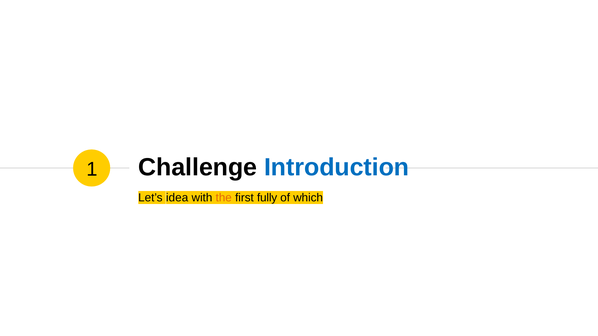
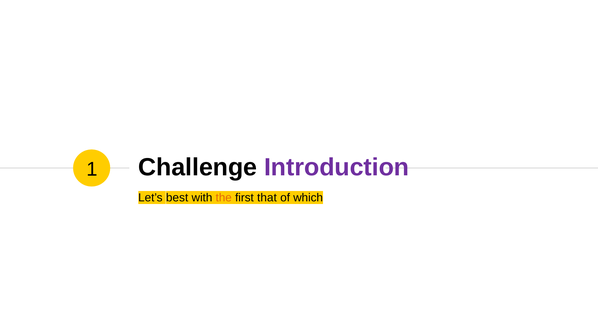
Introduction colour: blue -> purple (337, 167)
idea: idea -> best (177, 198)
fully: fully -> that (267, 198)
